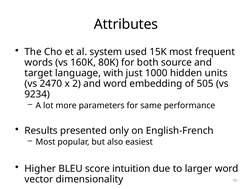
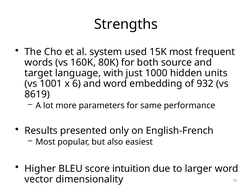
Attributes: Attributes -> Strengths (126, 24)
2470: 2470 -> 1001 (51, 84)
2: 2 -> 6 (77, 84)
505: 505 -> 932 (205, 84)
9234: 9234 -> 8619 (37, 94)
